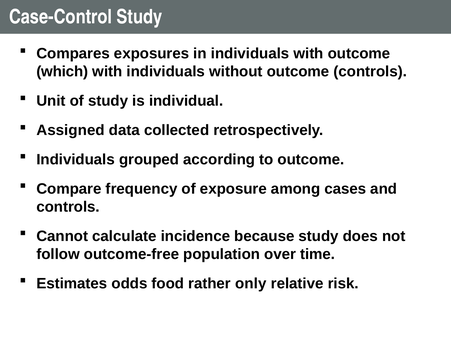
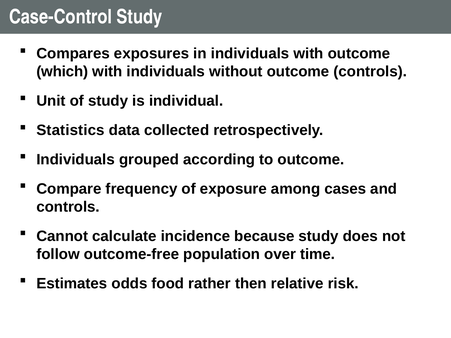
Assigned: Assigned -> Statistics (71, 130)
only: only -> then (251, 284)
